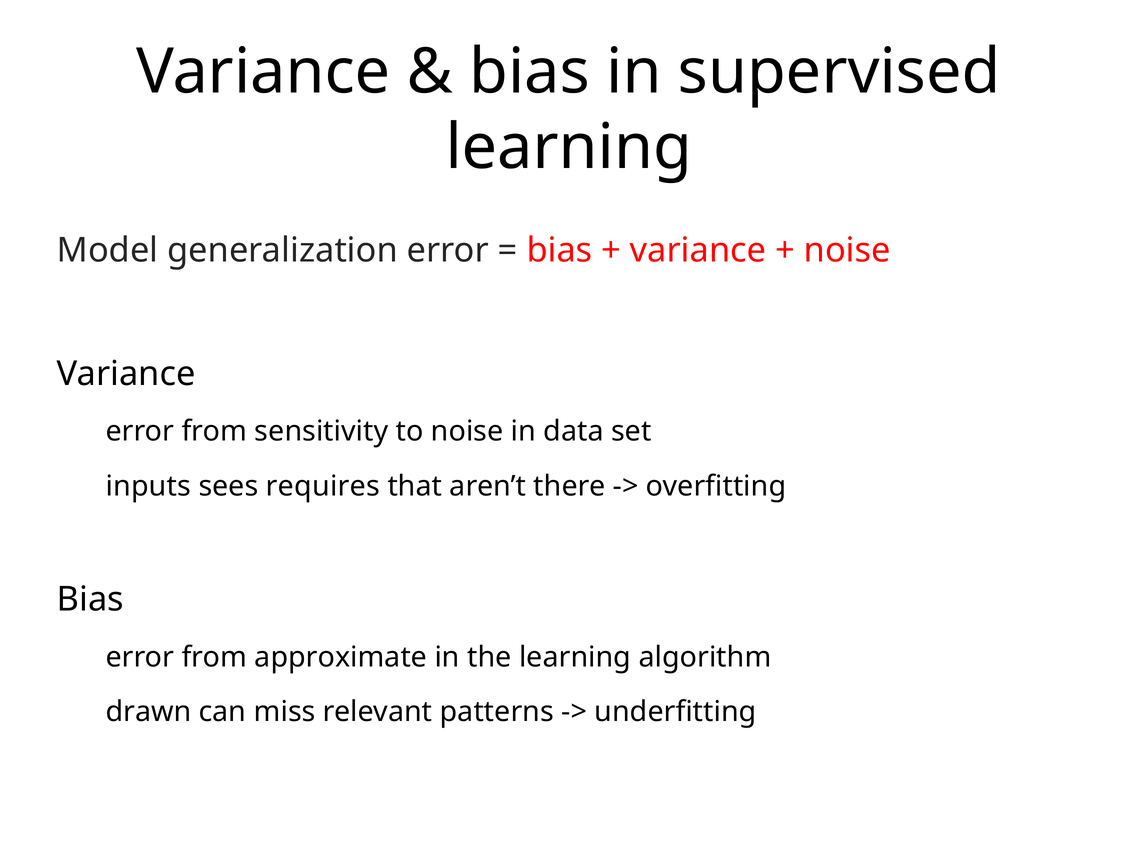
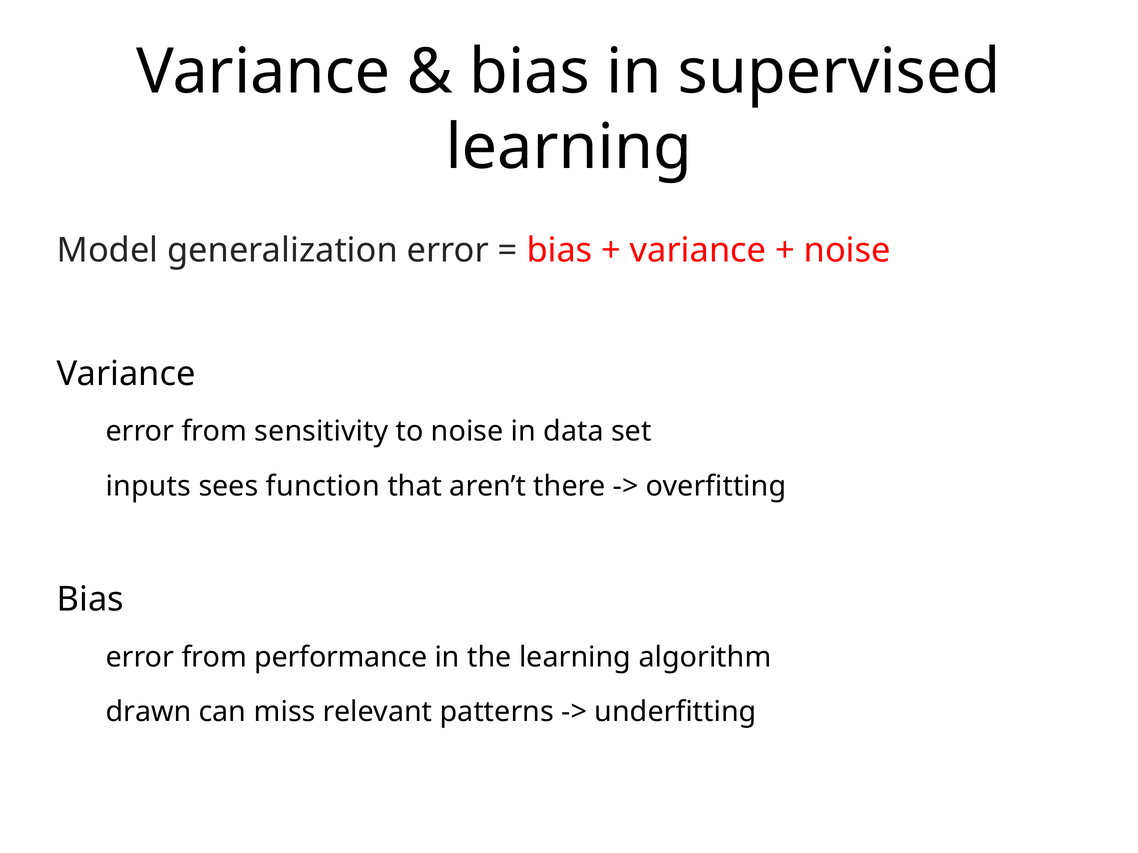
requires: requires -> function (323, 486)
approximate: approximate -> performance (341, 657)
